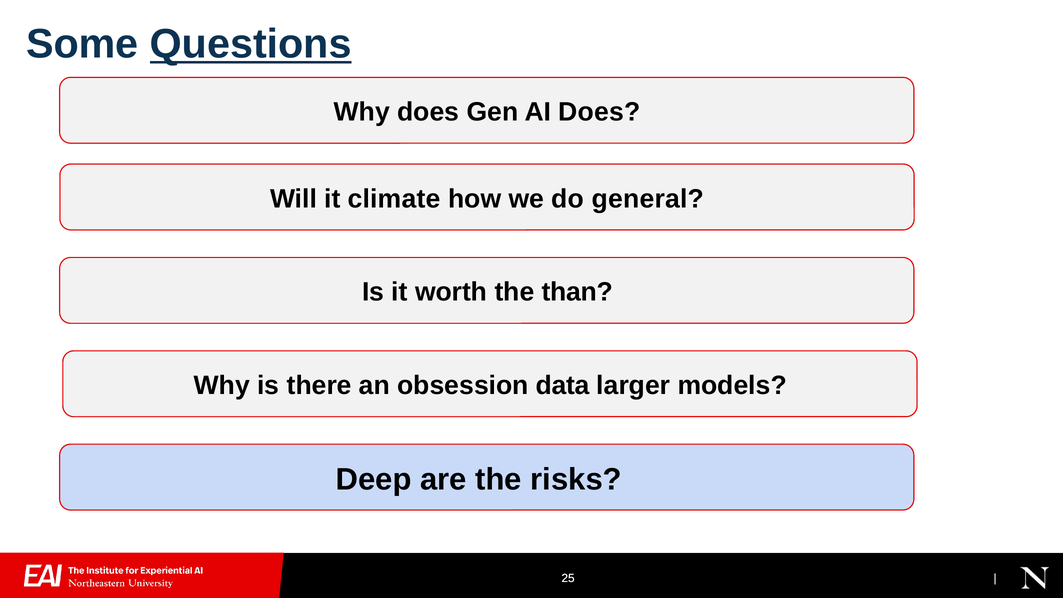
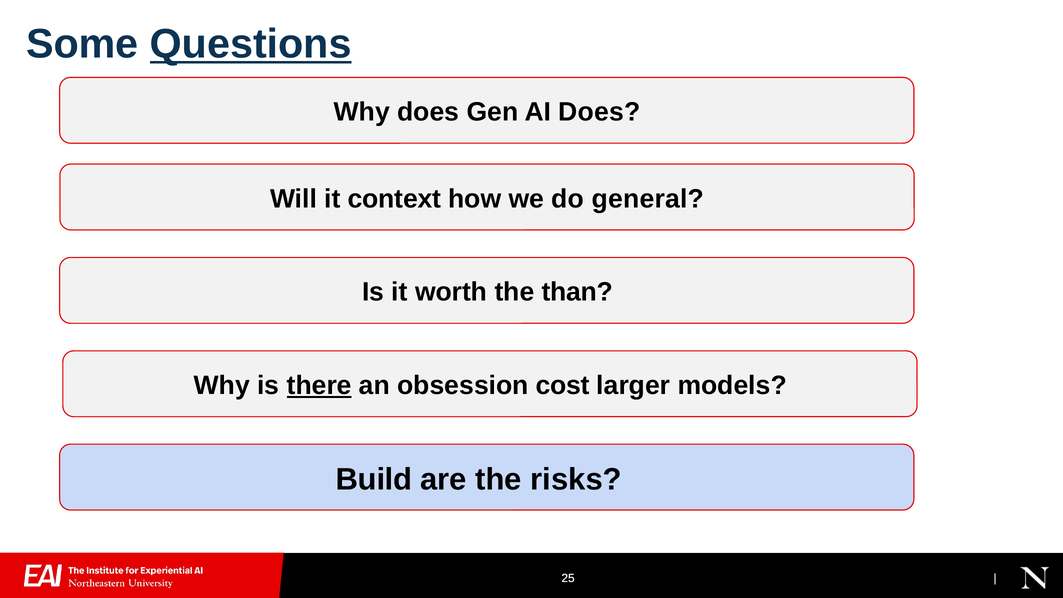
climate: climate -> context (394, 199)
there underline: none -> present (319, 386)
data: data -> cost (563, 386)
Deep: Deep -> Build (374, 479)
